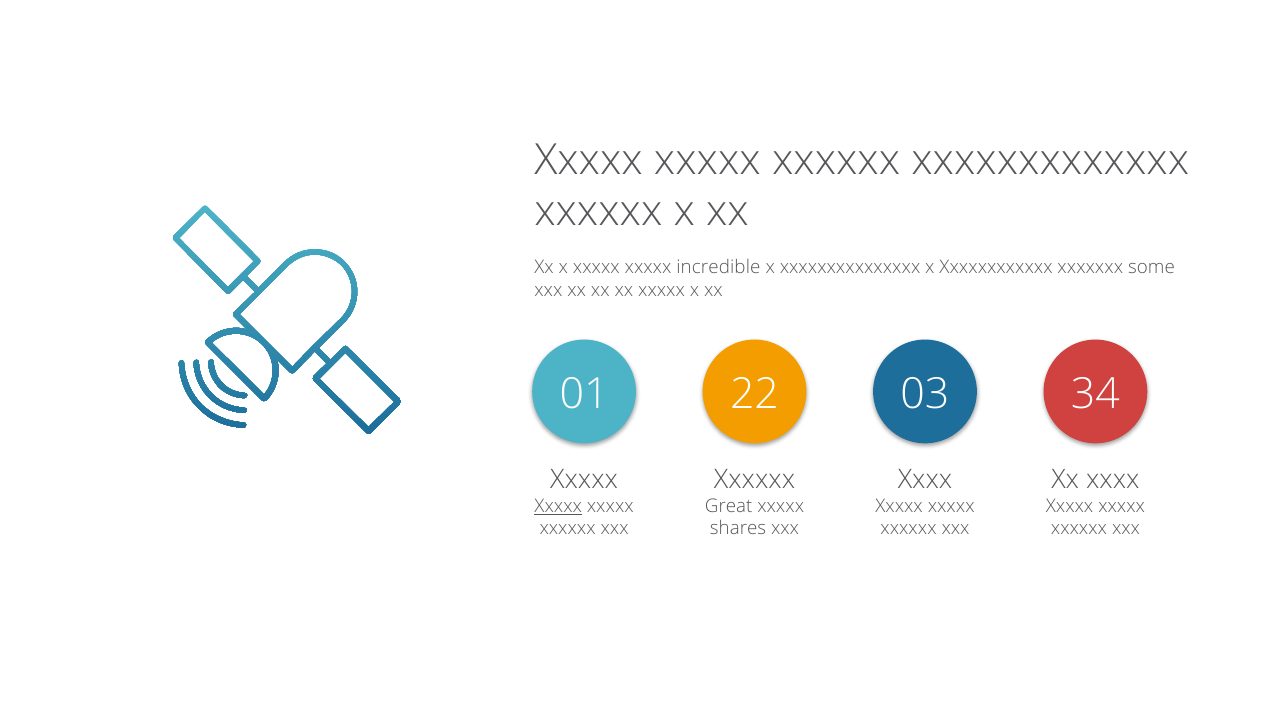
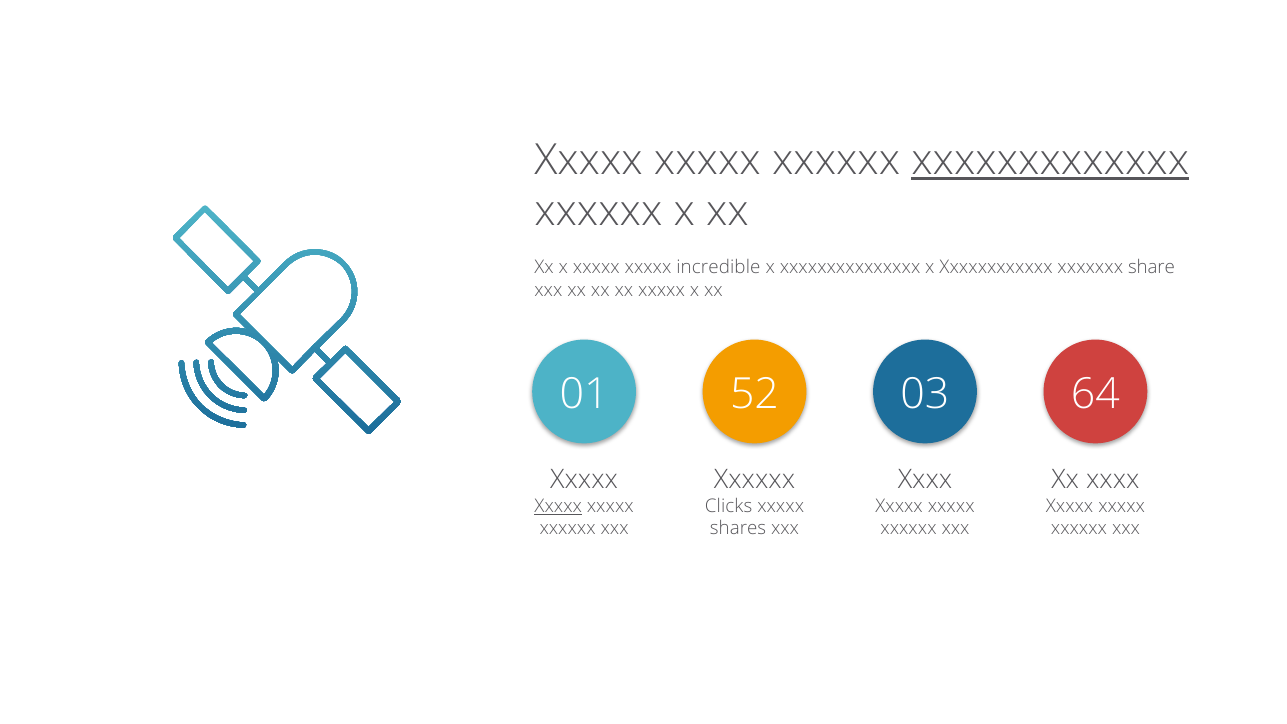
xxxxxxxxxxxxx underline: none -> present (1050, 160)
some: some -> share (1152, 268)
22: 22 -> 52 (754, 394)
34: 34 -> 64 (1095, 394)
Great: Great -> Clicks (729, 506)
